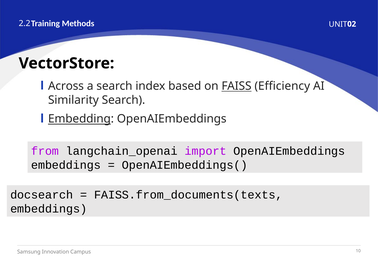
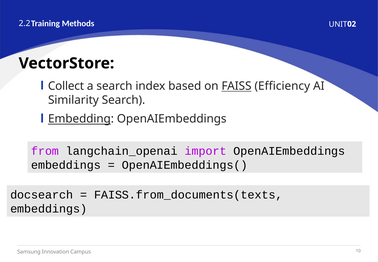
Across: Across -> Collect (66, 86)
